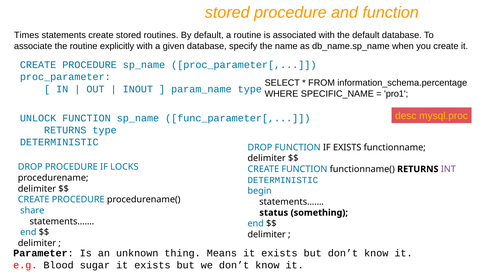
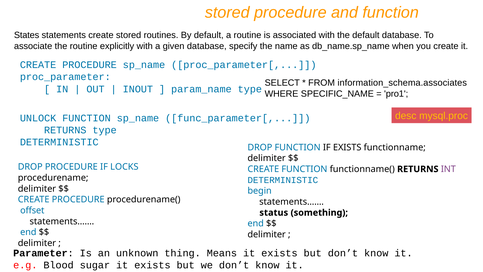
Times: Times -> States (27, 35)
information_schema.percentage: information_schema.percentage -> information_schema.associates (402, 83)
share: share -> offset (32, 210)
